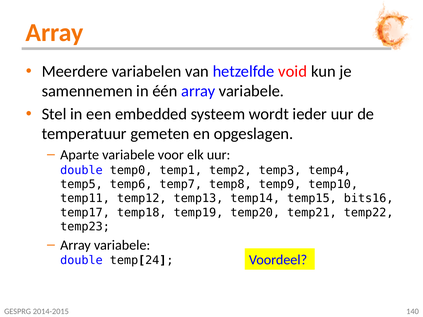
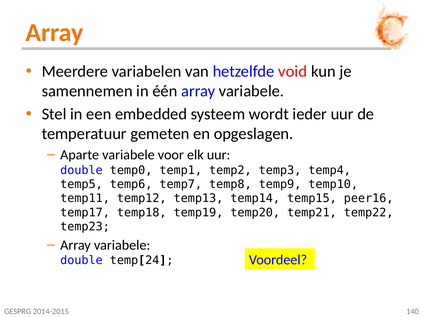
bits16: bits16 -> peer16 (369, 199)
